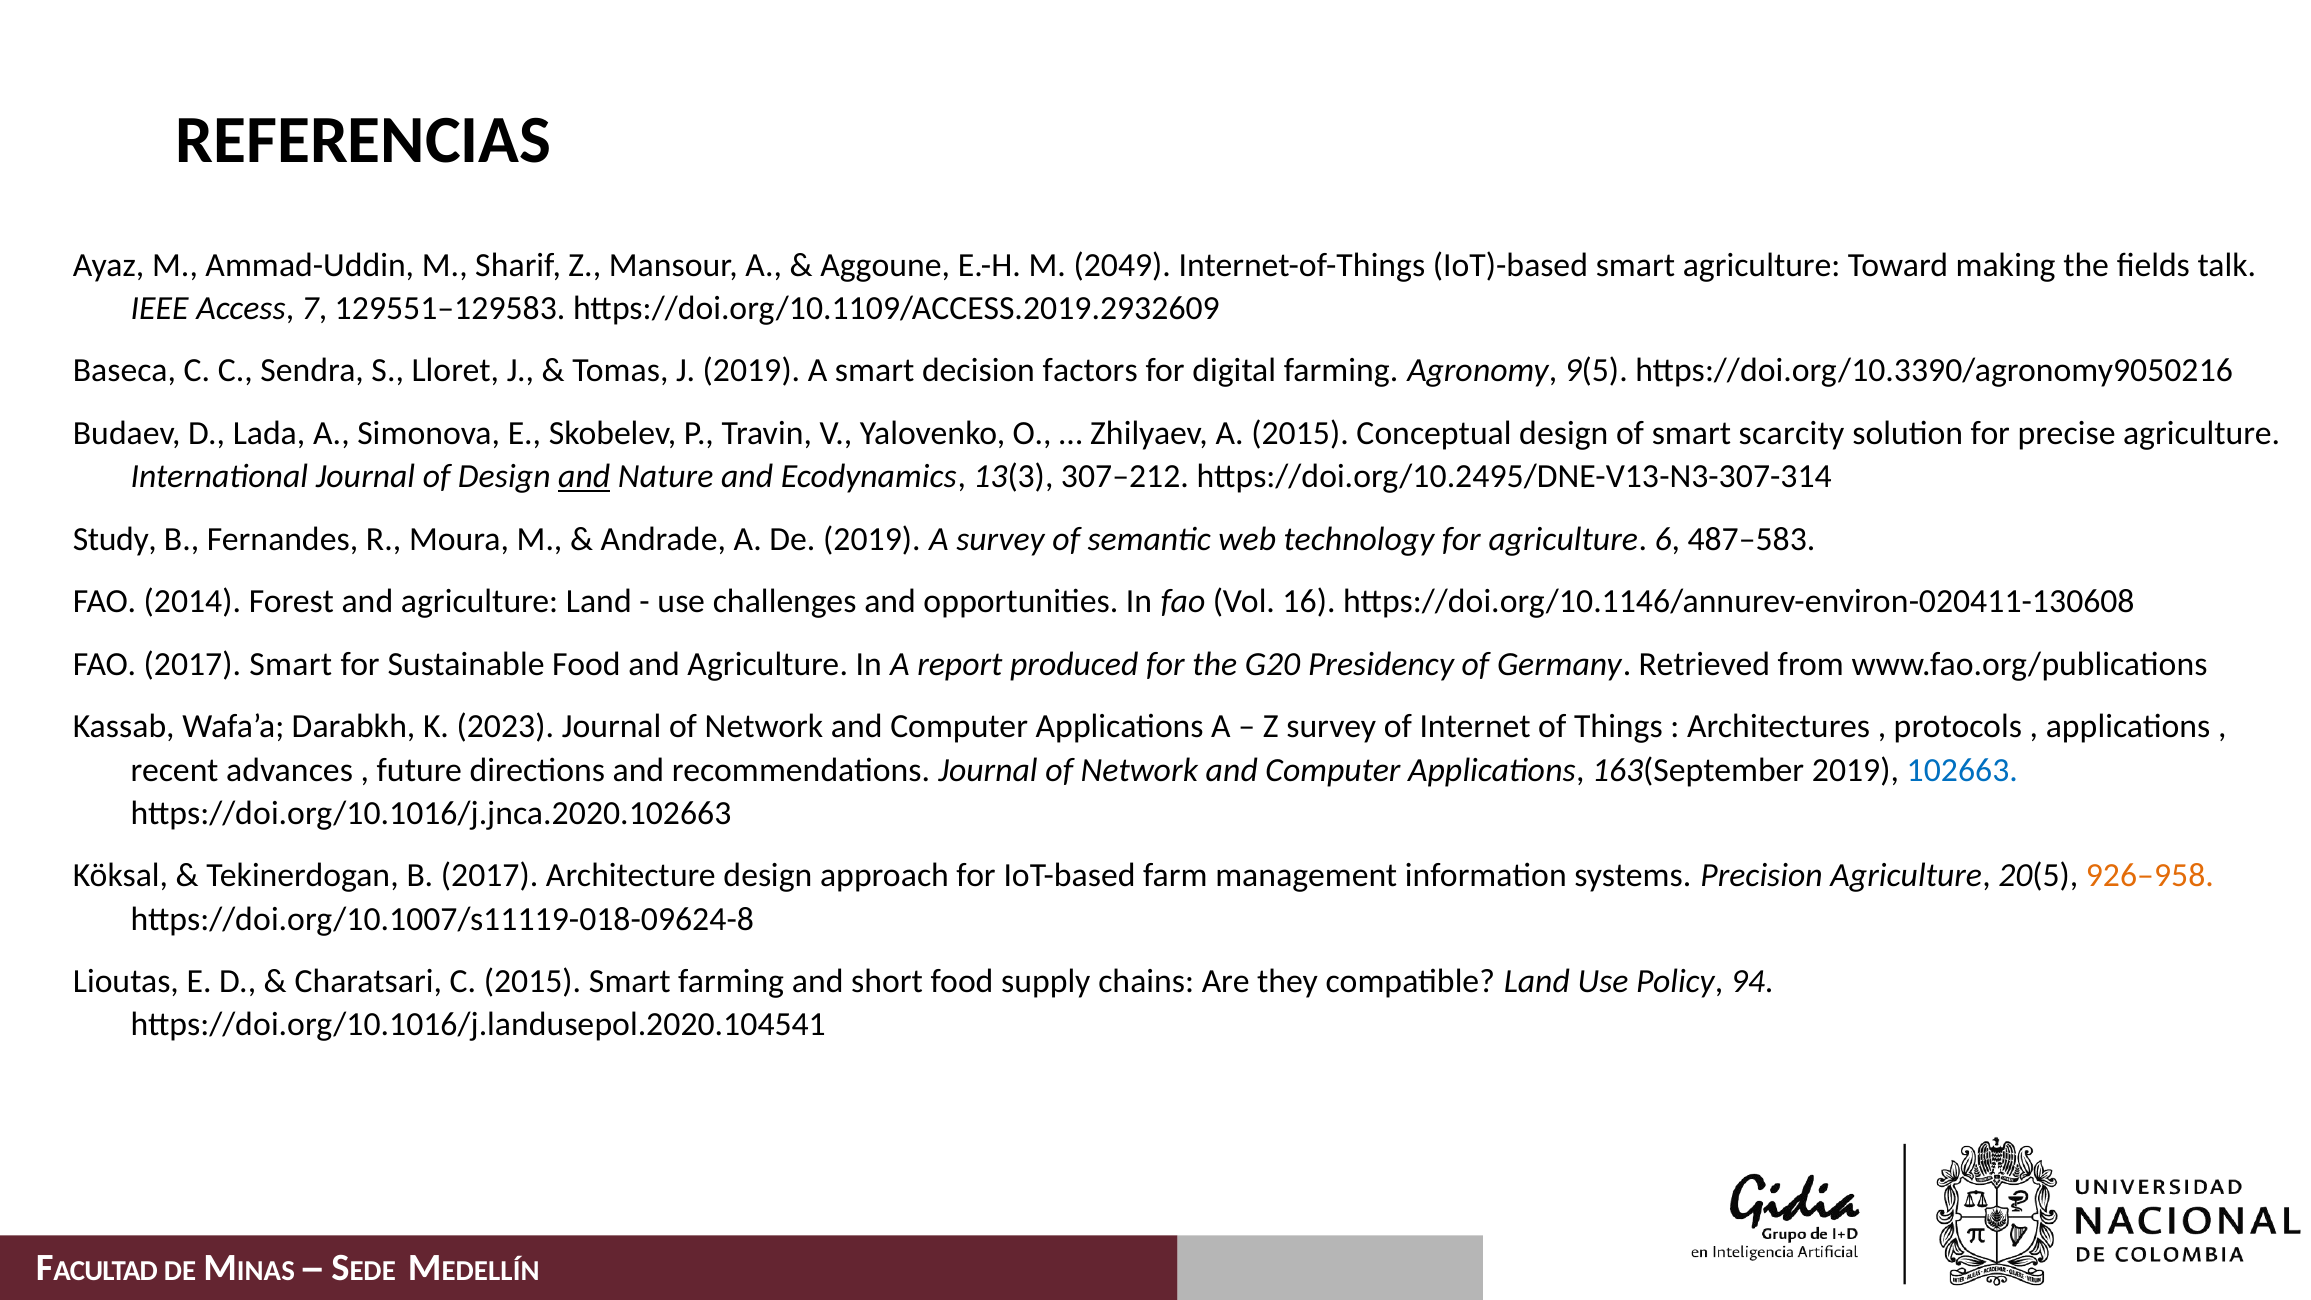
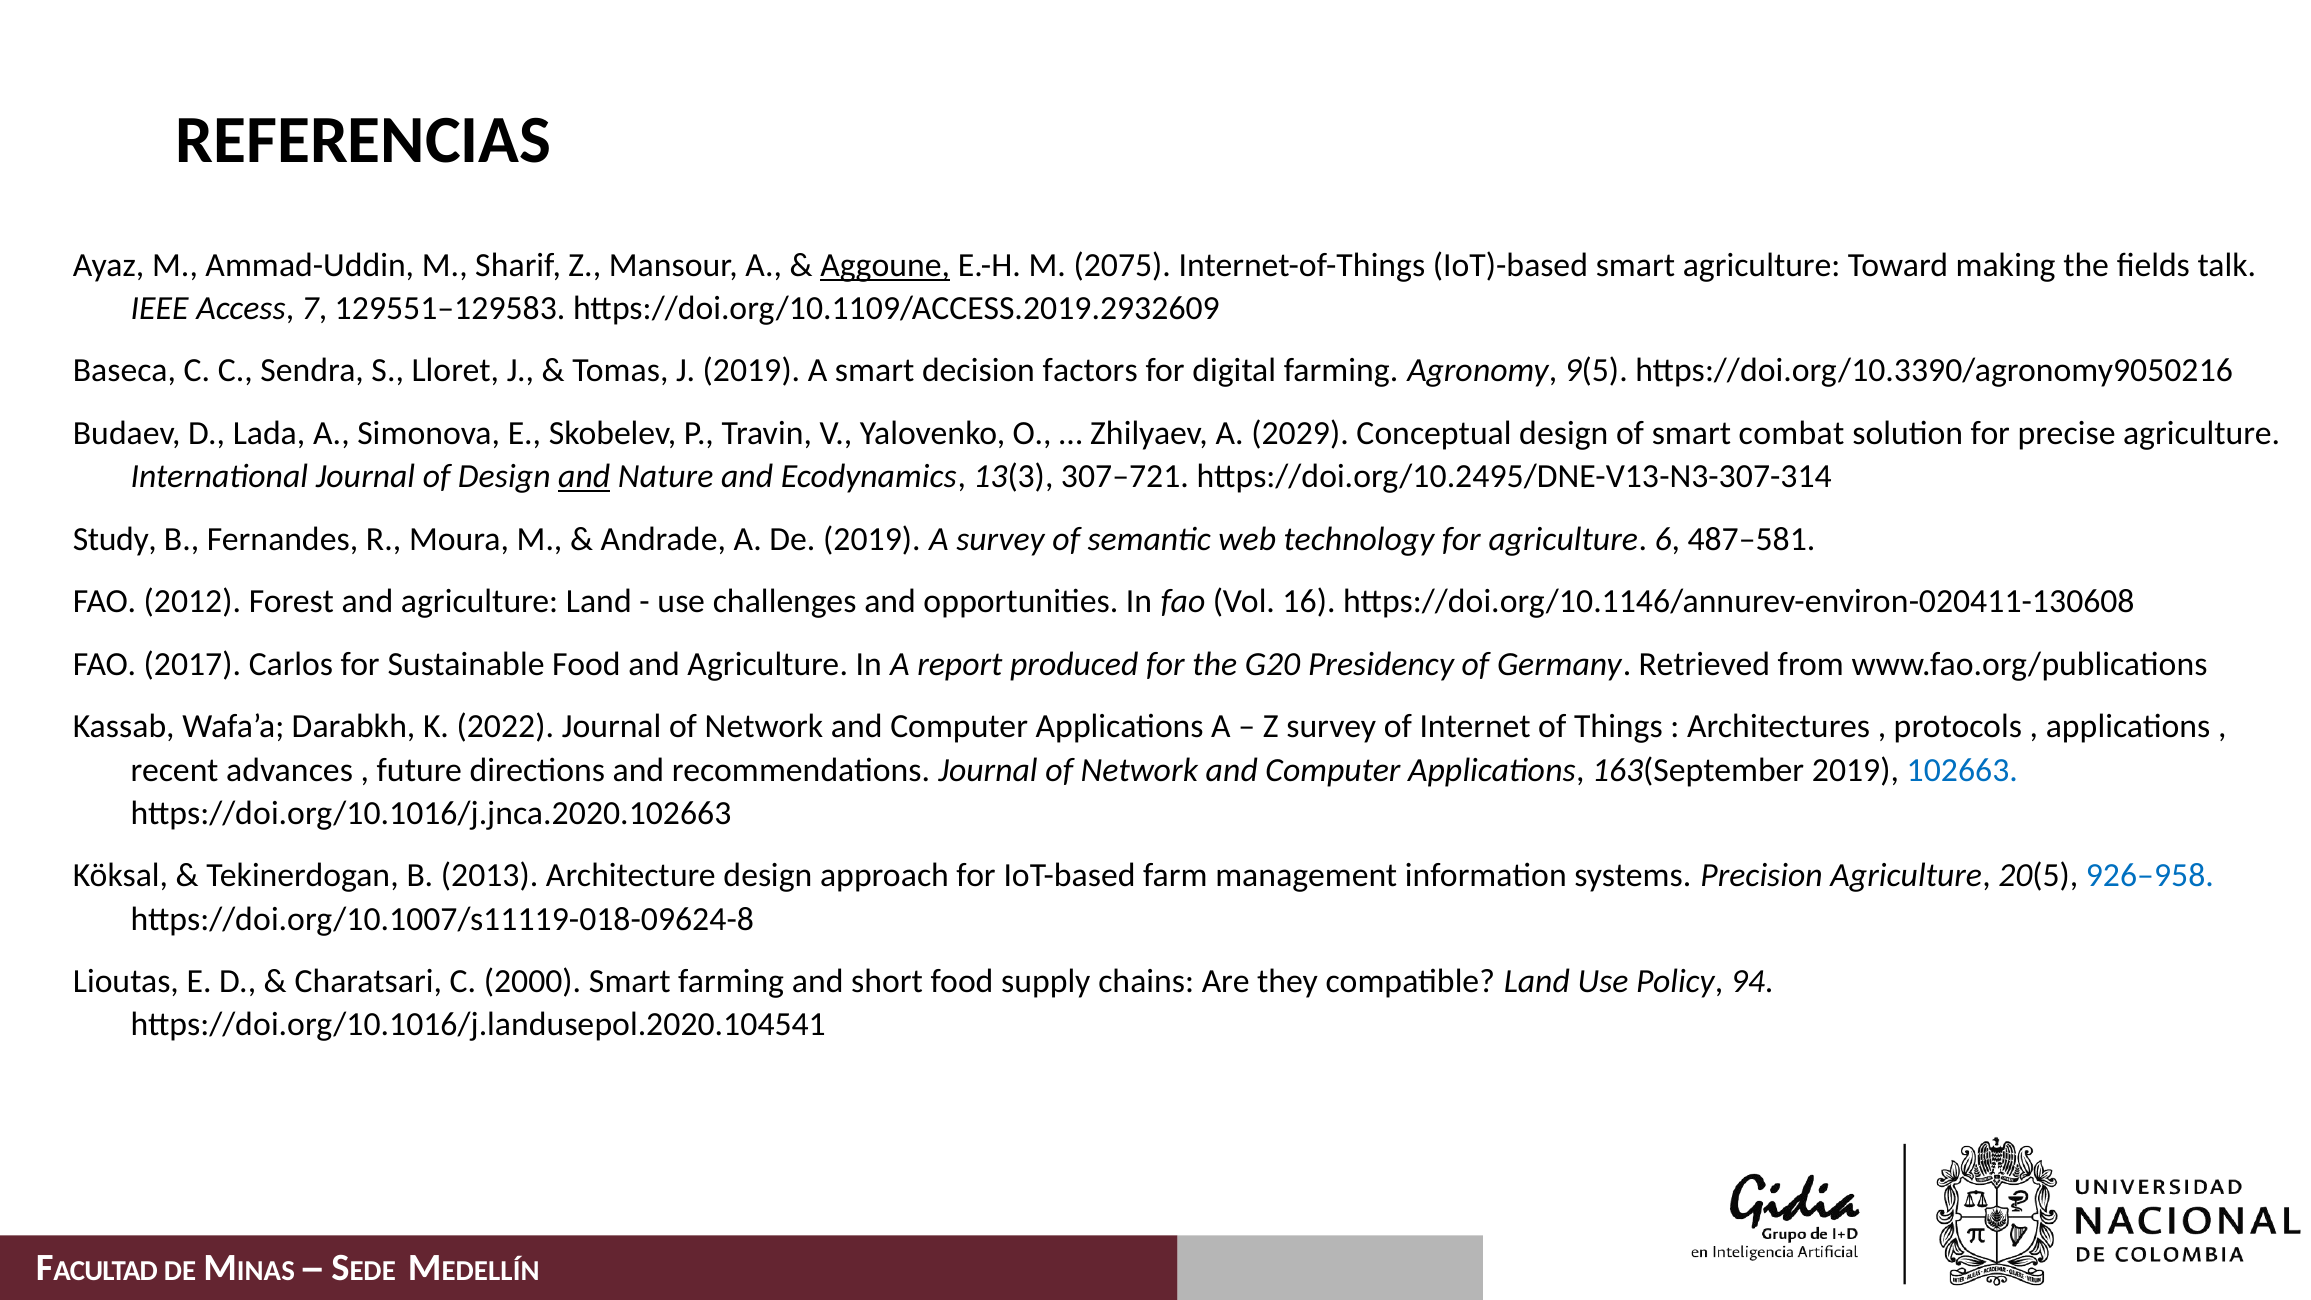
Aggoune underline: none -> present (885, 265)
2049: 2049 -> 2075 (1122, 265)
A 2015: 2015 -> 2029 (1300, 433)
scarcity: scarcity -> combat (1792, 433)
307–212: 307–212 -> 307–721 (1125, 477)
487–583: 487–583 -> 487–581 (1751, 539)
2014: 2014 -> 2012 (192, 602)
2017 Smart: Smart -> Carlos (291, 664)
2023: 2023 -> 2022 (505, 727)
B 2017: 2017 -> 2013 (490, 876)
926–958 colour: orange -> blue (2150, 876)
C 2015: 2015 -> 2000 (533, 981)
